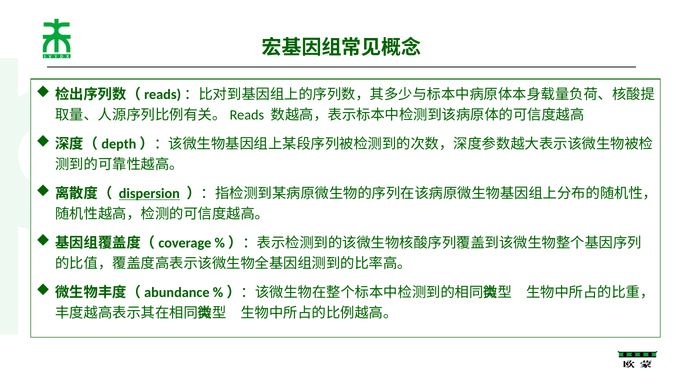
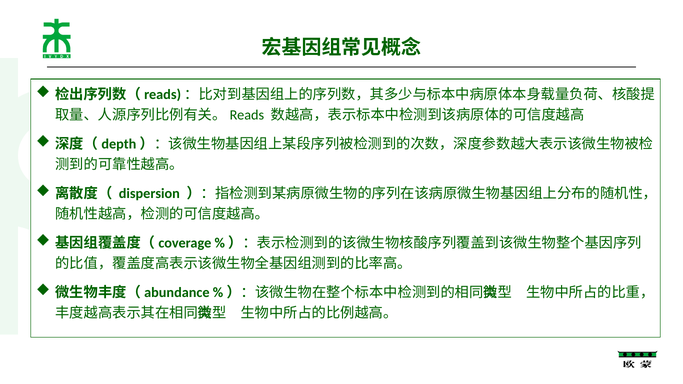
dispersion underline: present -> none (149, 194)
